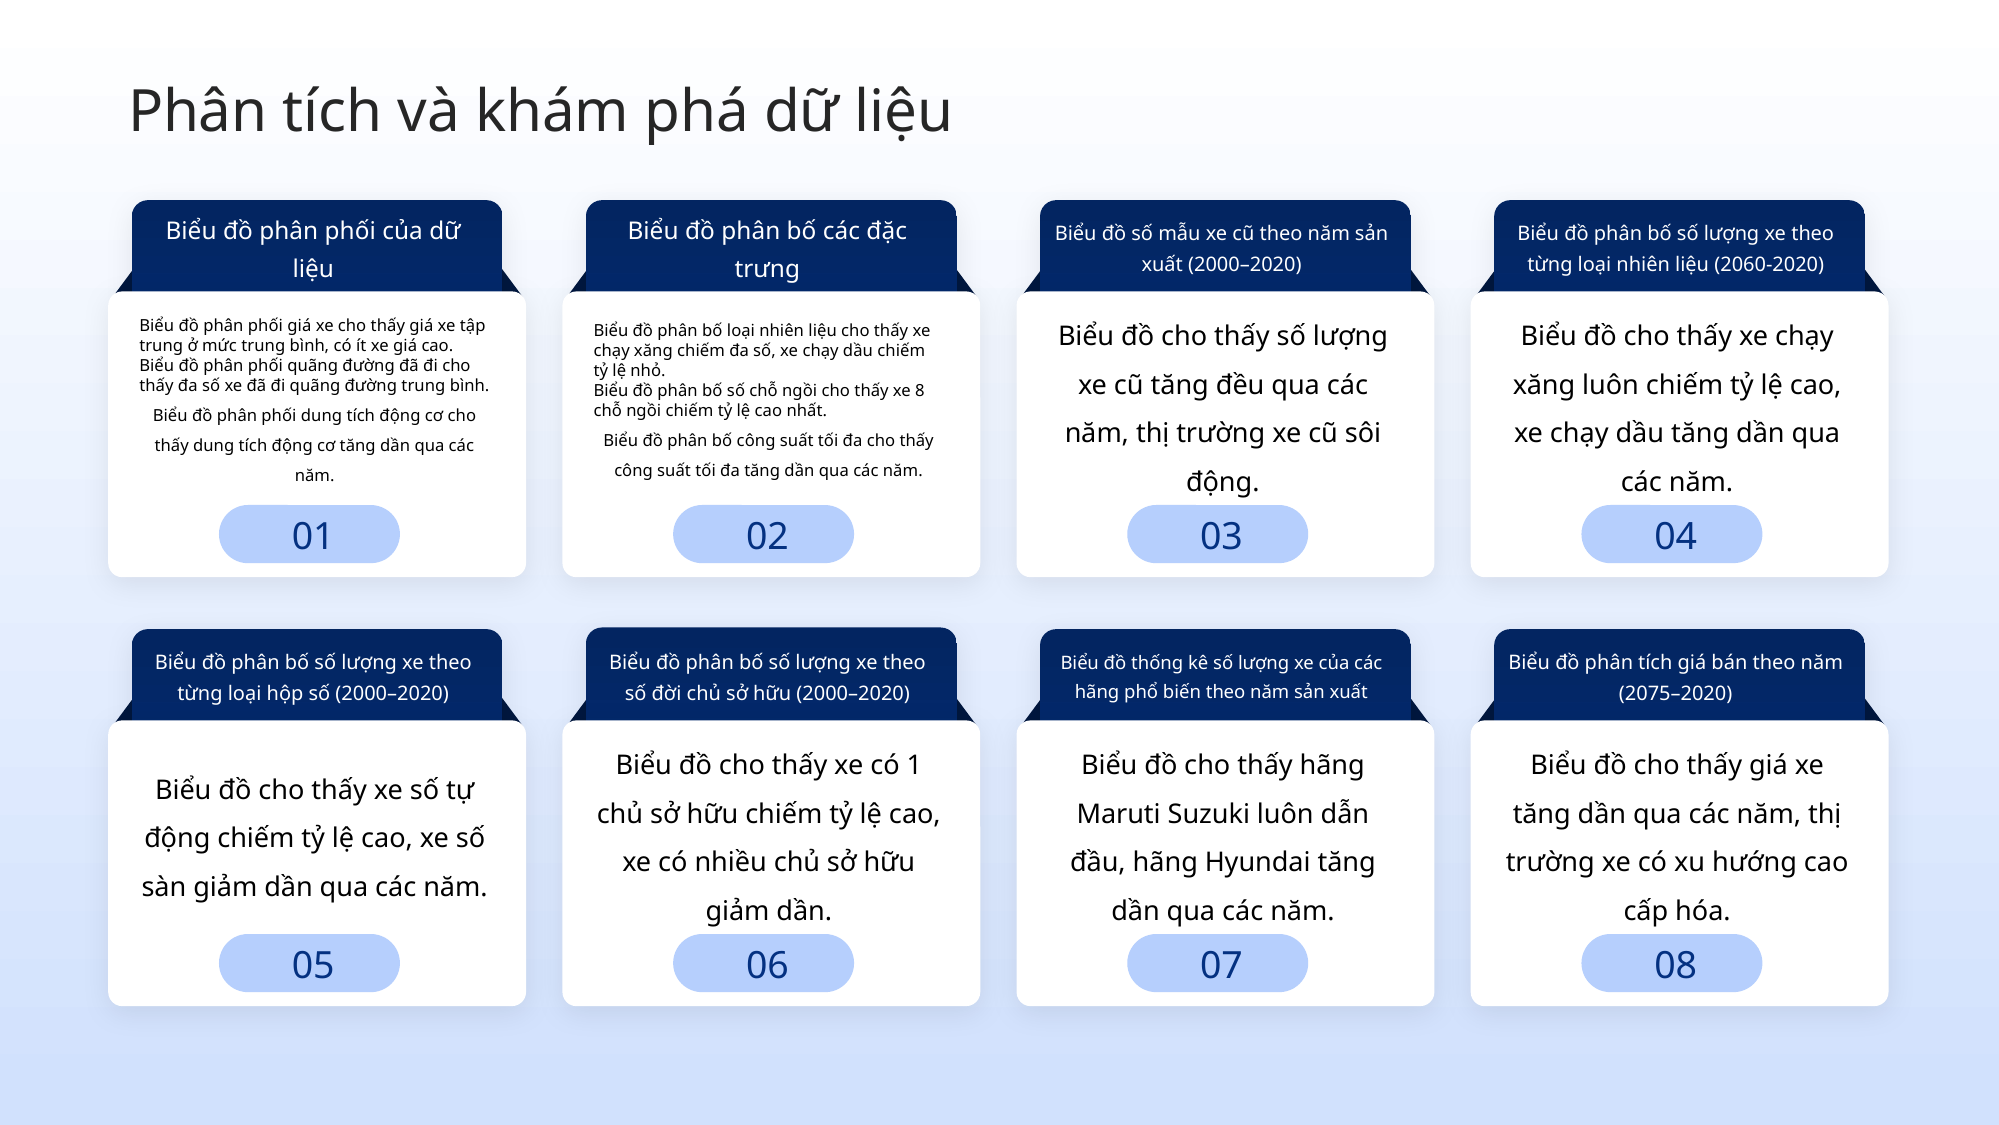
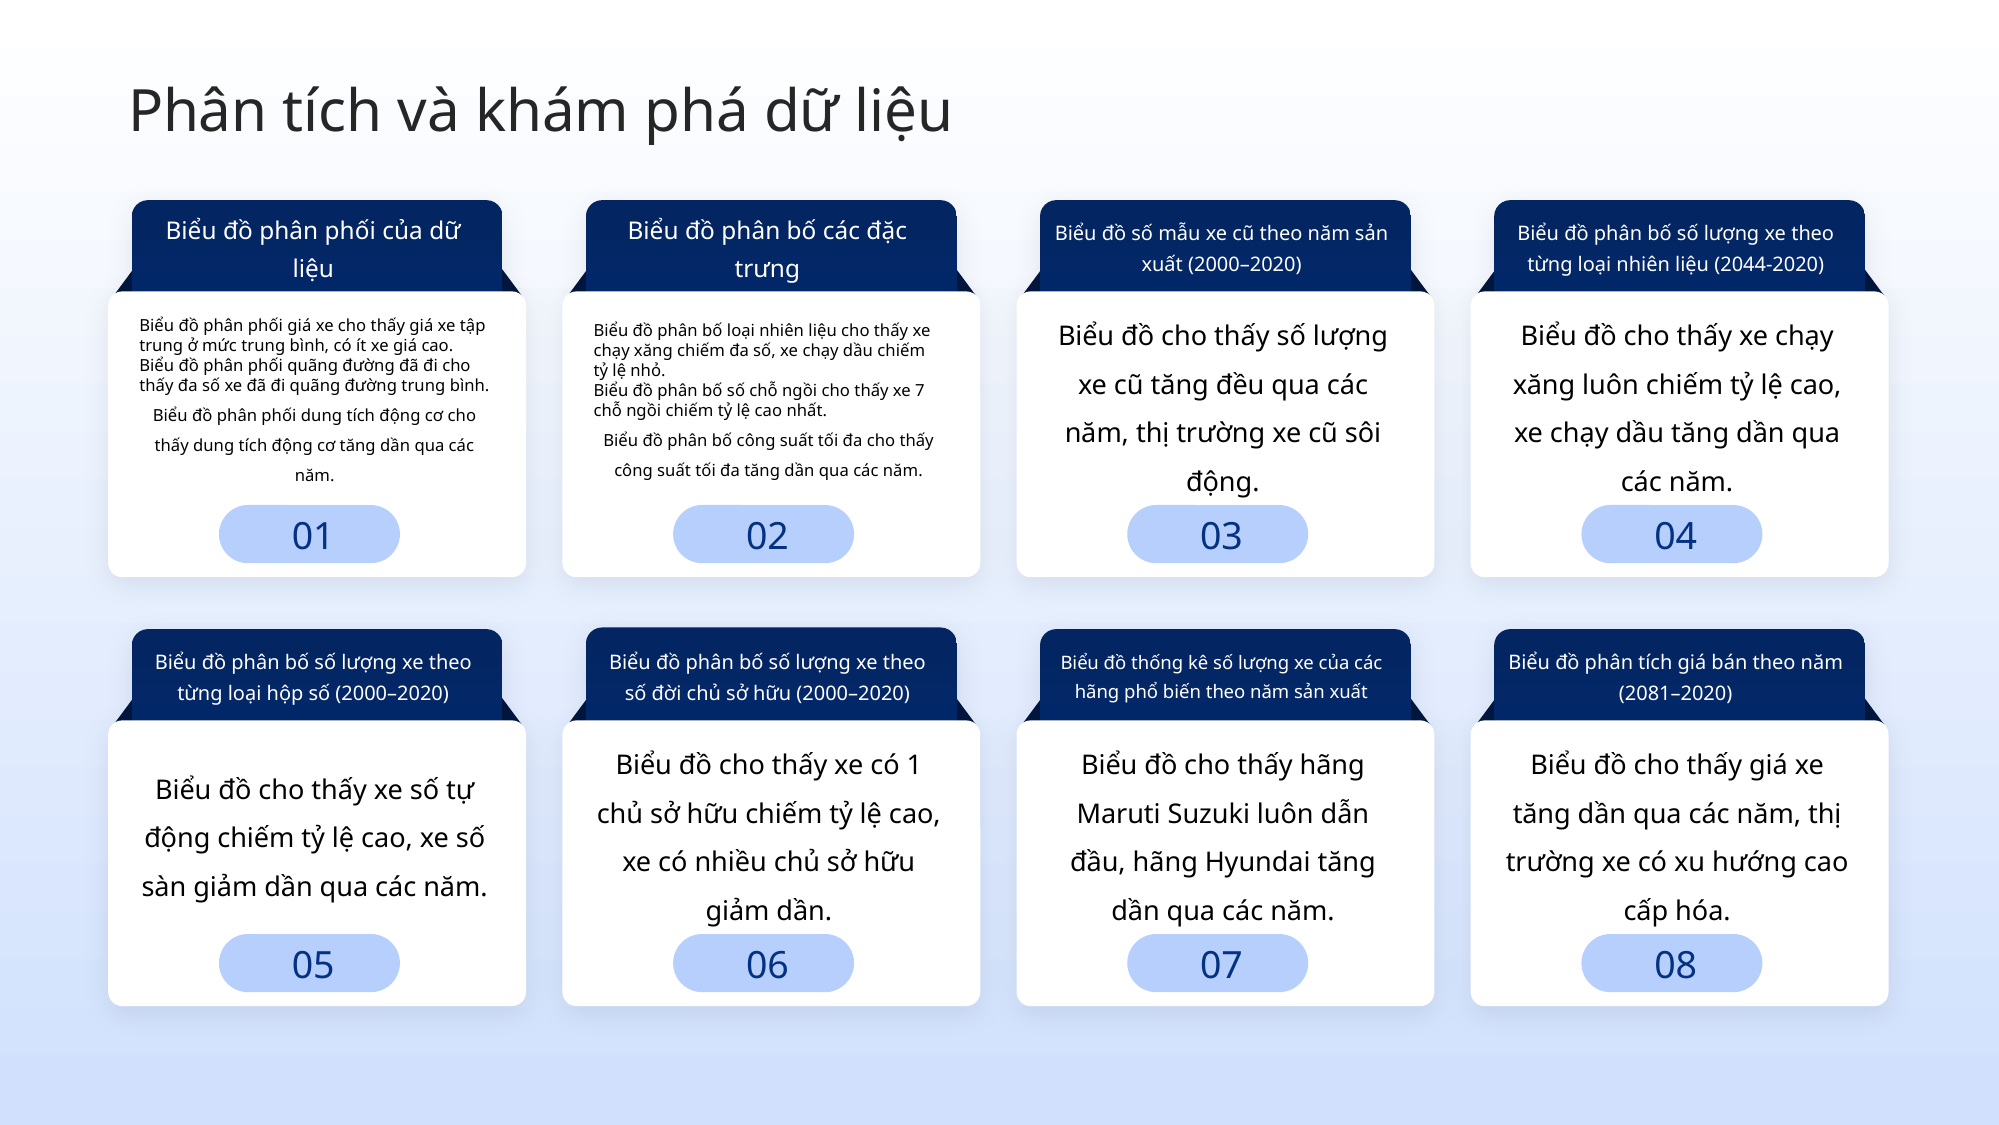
2060-2020: 2060-2020 -> 2044-2020 (1769, 265)
8: 8 -> 7 (920, 391)
2075–2020: 2075–2020 -> 2081–2020 (1676, 694)
